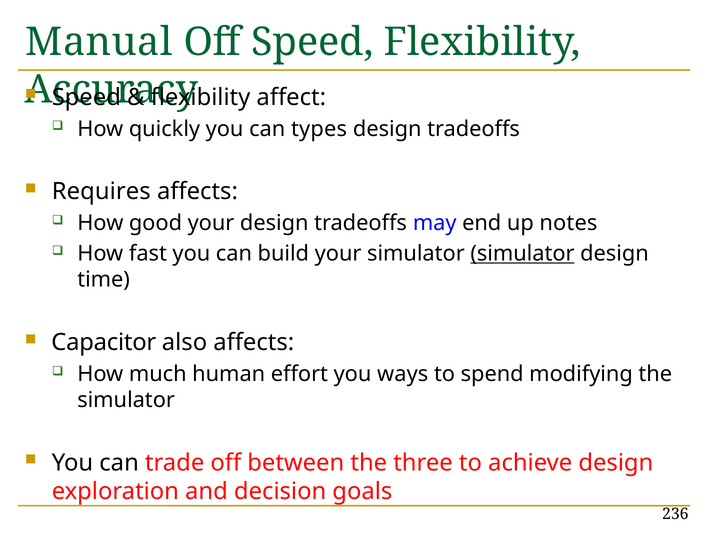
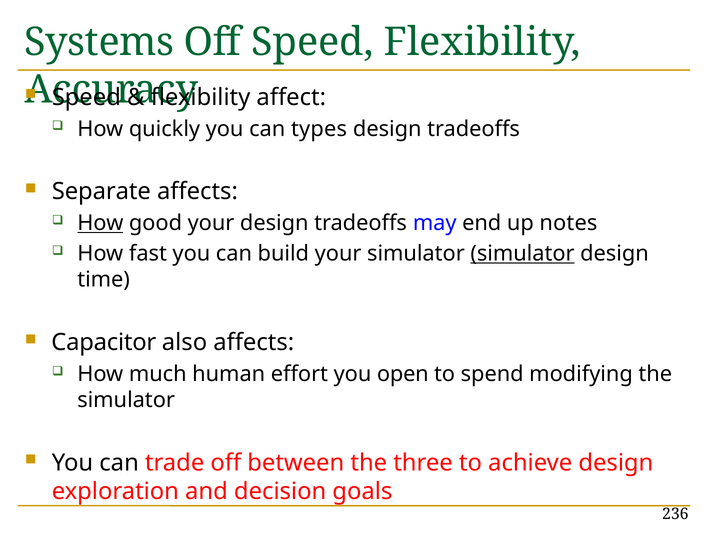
Manual: Manual -> Systems (99, 42)
Requires: Requires -> Separate (101, 192)
How underline: none -> present (100, 223)
ways: ways -> open (403, 374)
